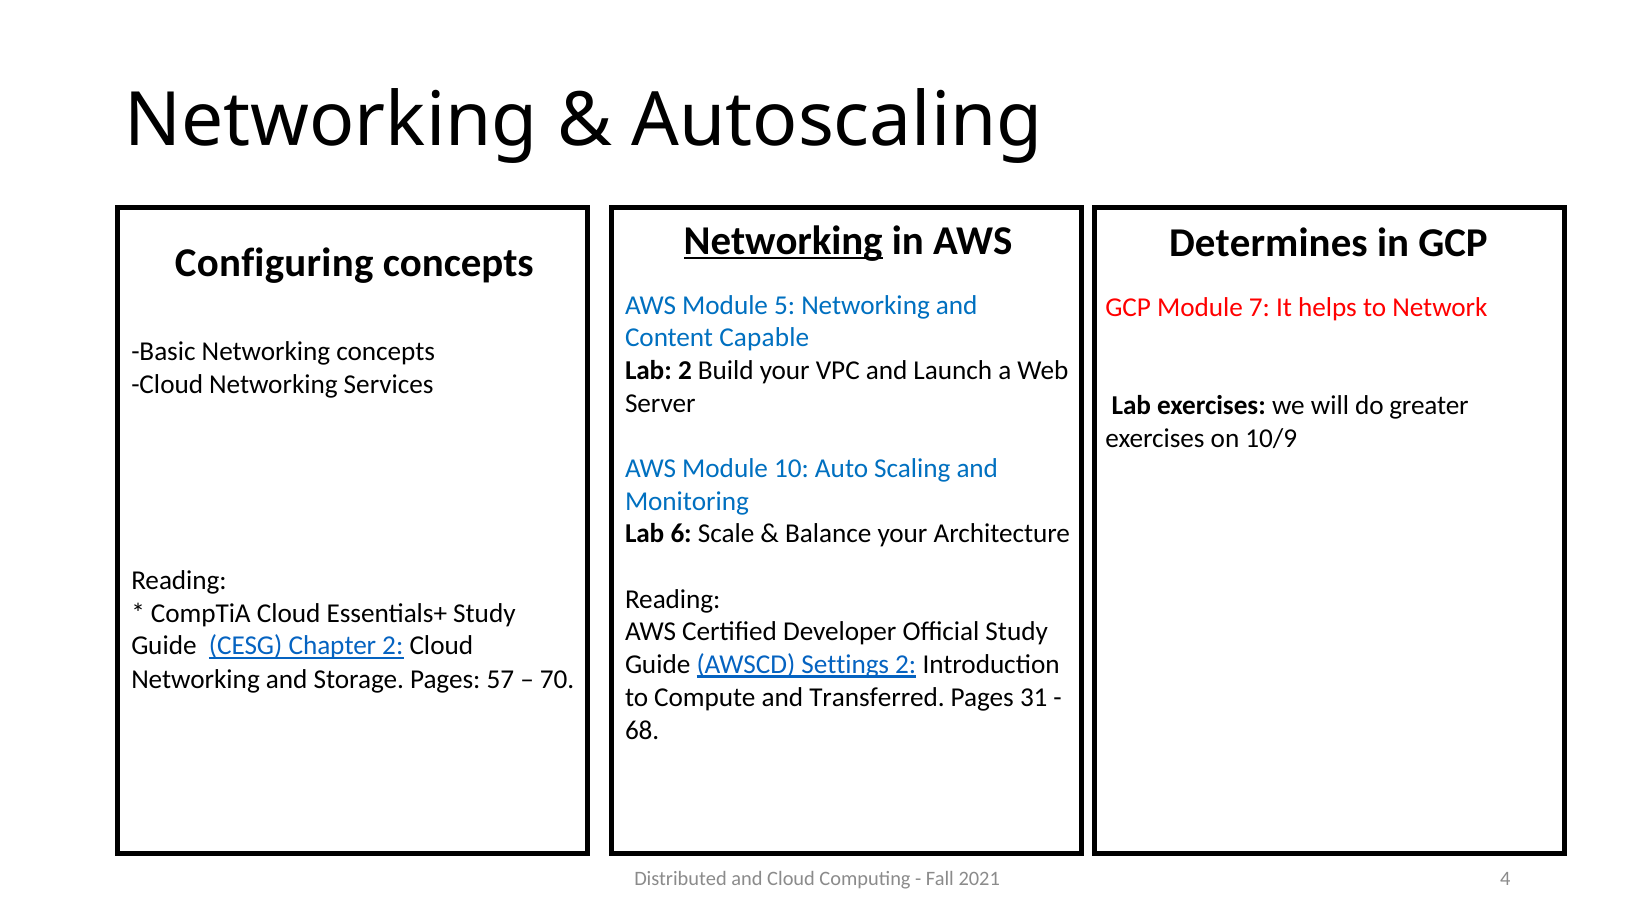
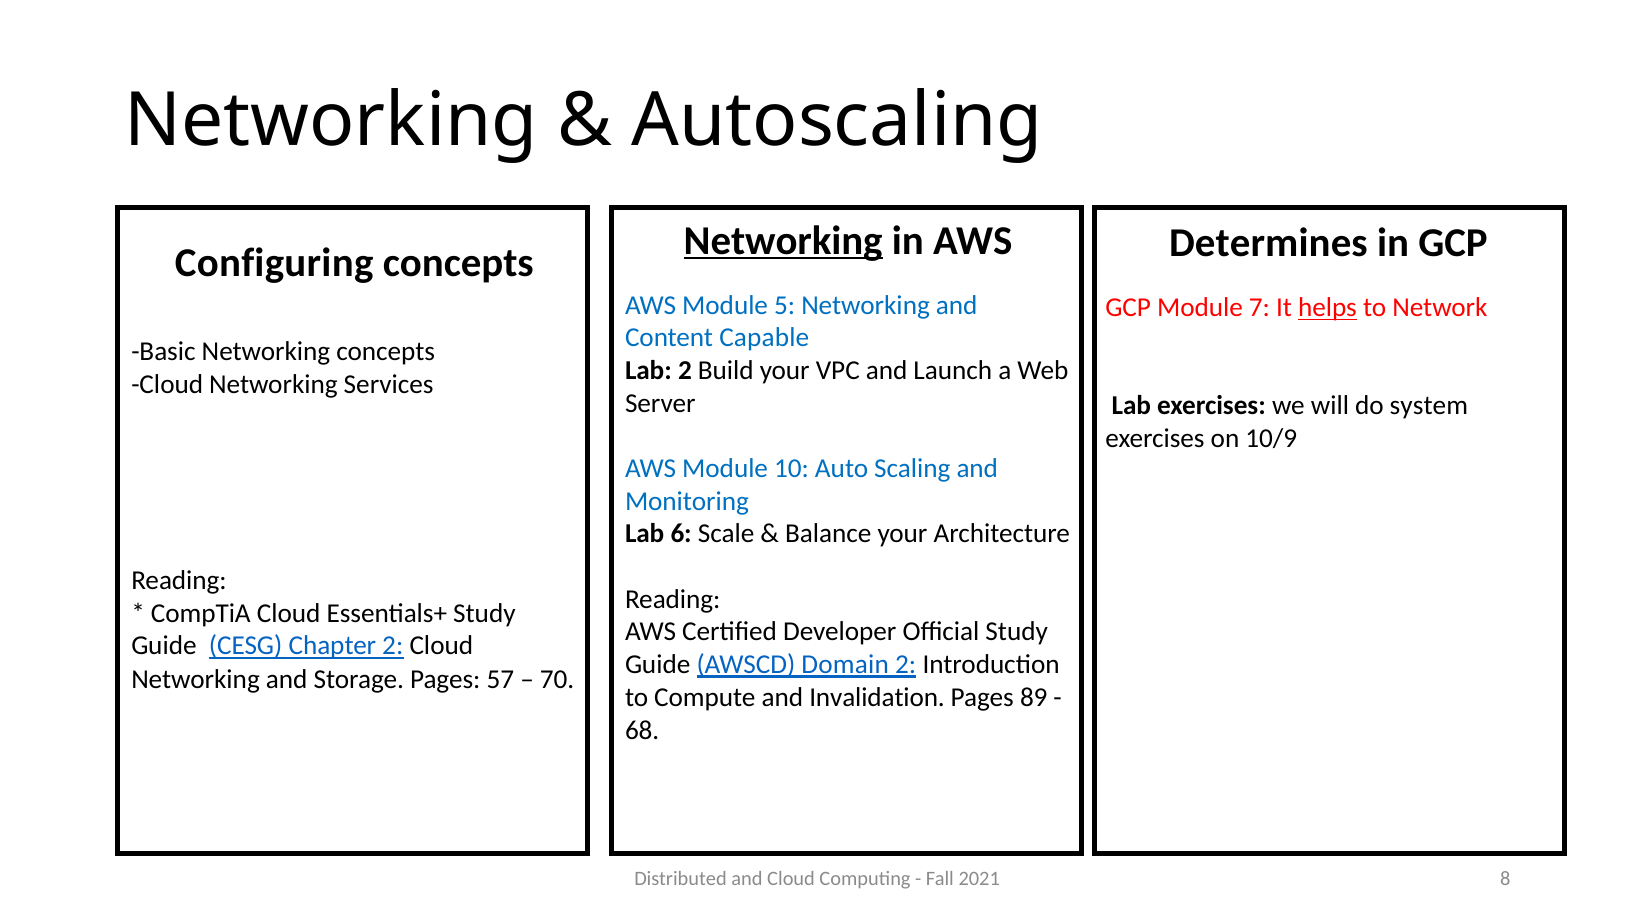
helps underline: none -> present (1328, 308)
greater: greater -> system (1429, 406)
Settings: Settings -> Domain (845, 664)
Transferred: Transferred -> Invalidation (877, 698)
31: 31 -> 89 (1034, 698)
4: 4 -> 8 (1505, 878)
